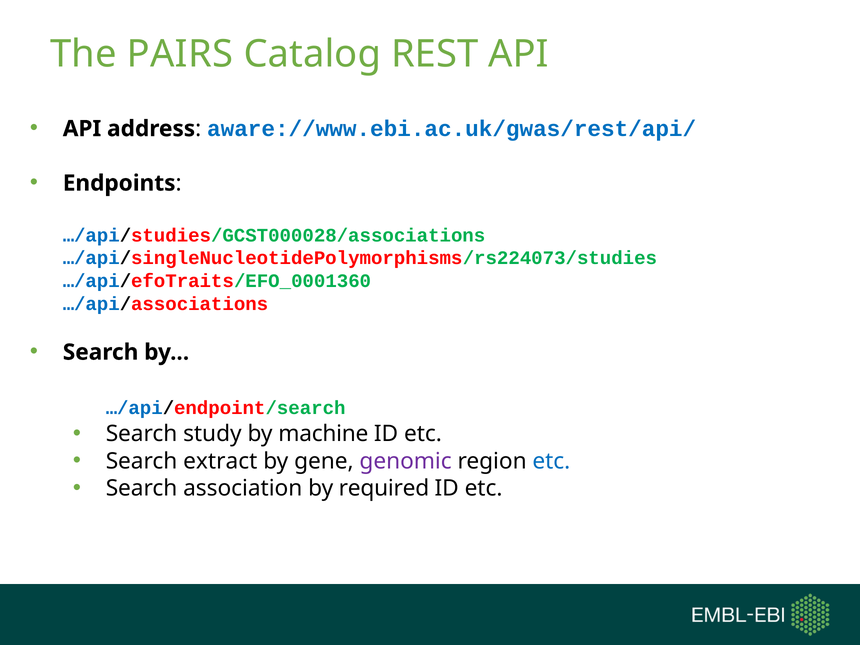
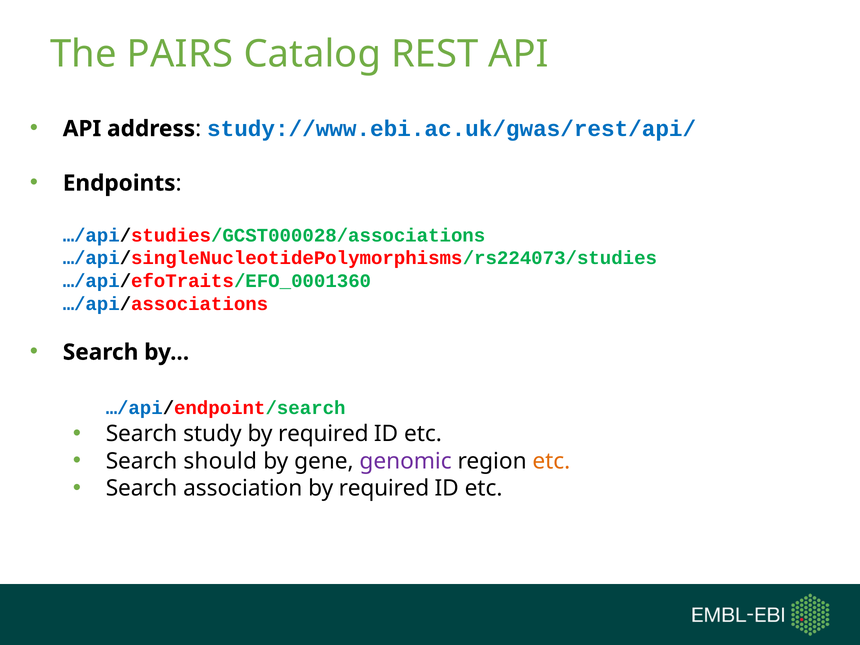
aware://www.ebi.ac.uk/gwas/rest/api/: aware://www.ebi.ac.uk/gwas/rest/api/ -> study://www.ebi.ac.uk/gwas/rest/api/ (452, 129)
study by machine: machine -> required (323, 434)
extract: extract -> should (220, 461)
etc colour: blue -> orange (551, 461)
